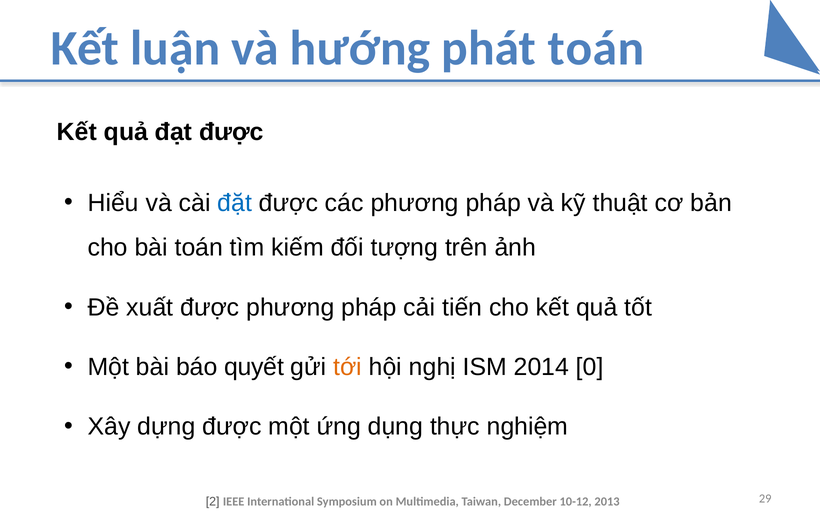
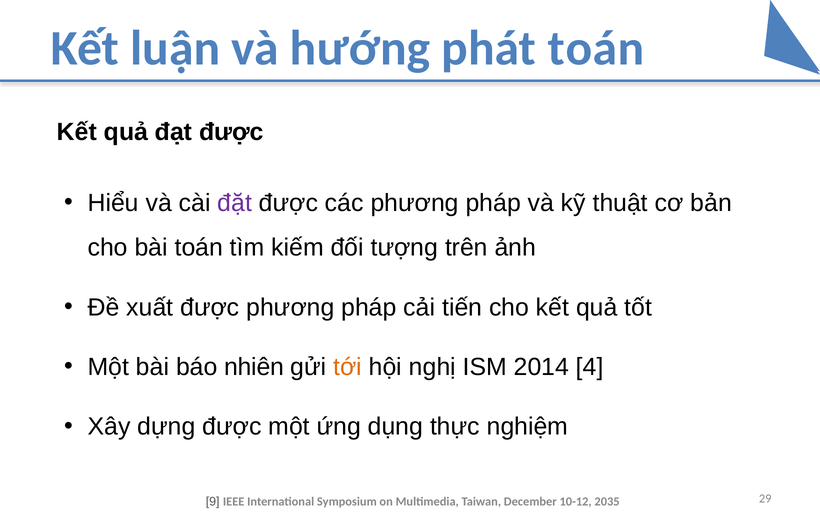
đặt colour: blue -> purple (235, 203)
quyết: quyết -> nhiên (254, 367)
0: 0 -> 4 (590, 367)
2: 2 -> 9 (213, 501)
2013: 2013 -> 2035 (607, 501)
